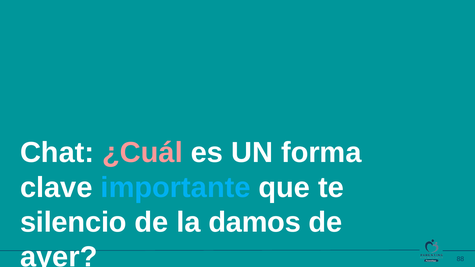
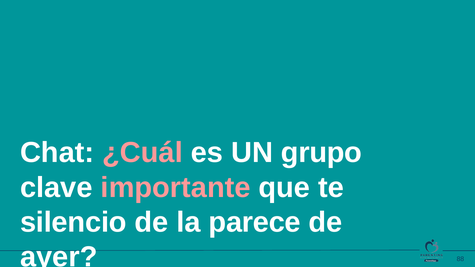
forma: forma -> grupo (321, 153)
importante colour: light blue -> pink (176, 188)
damos: damos -> parece (255, 222)
